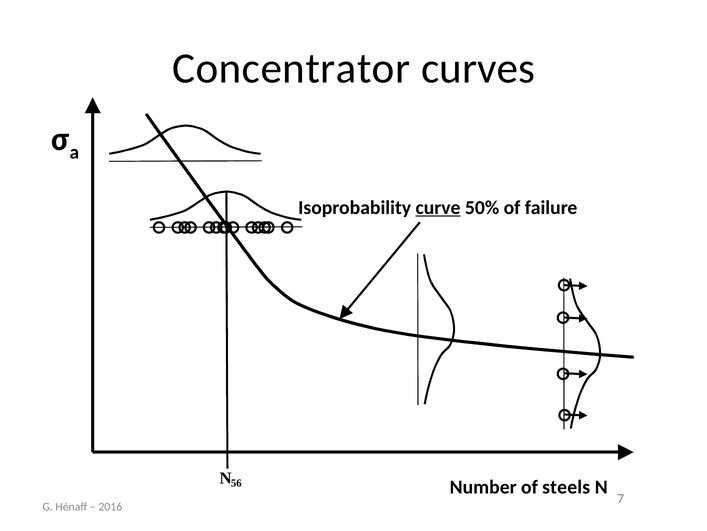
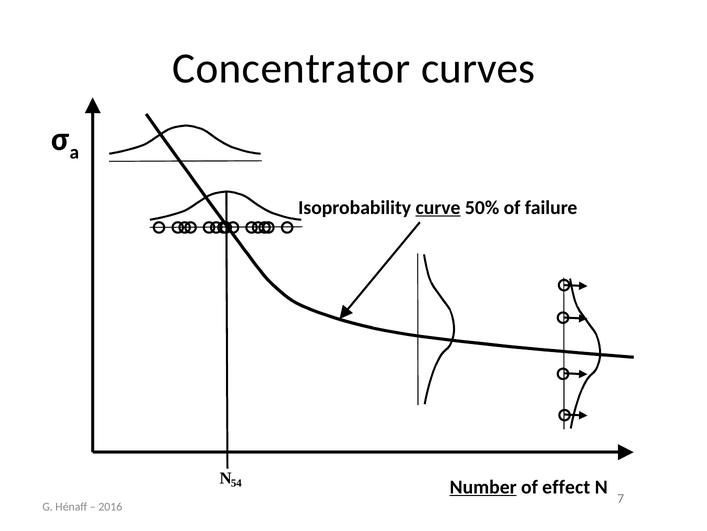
56: 56 -> 54 (236, 483)
Number underline: none -> present (483, 486)
steels: steels -> effect (566, 486)
